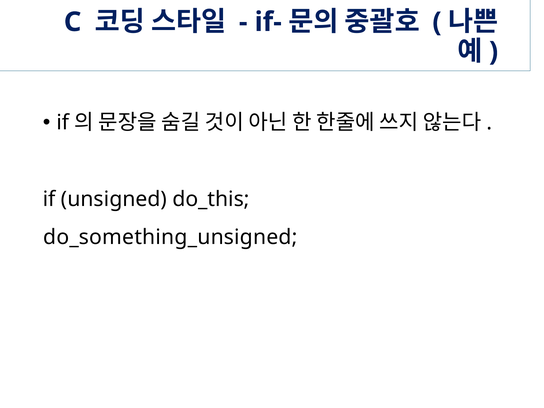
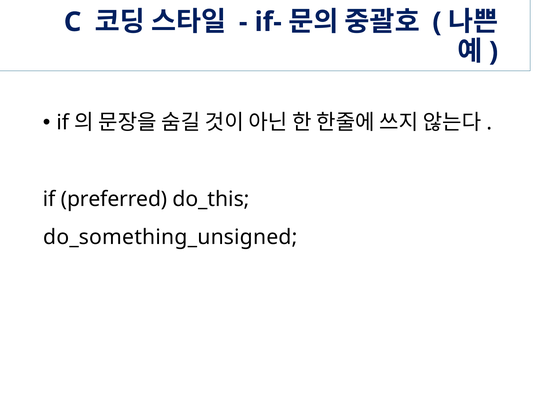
unsigned: unsigned -> preferred (114, 199)
